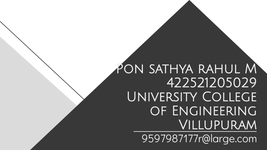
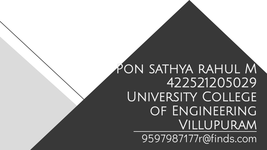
9597987177r@large.com: 9597987177r@large.com -> 9597987177r@finds.com (199, 139)
